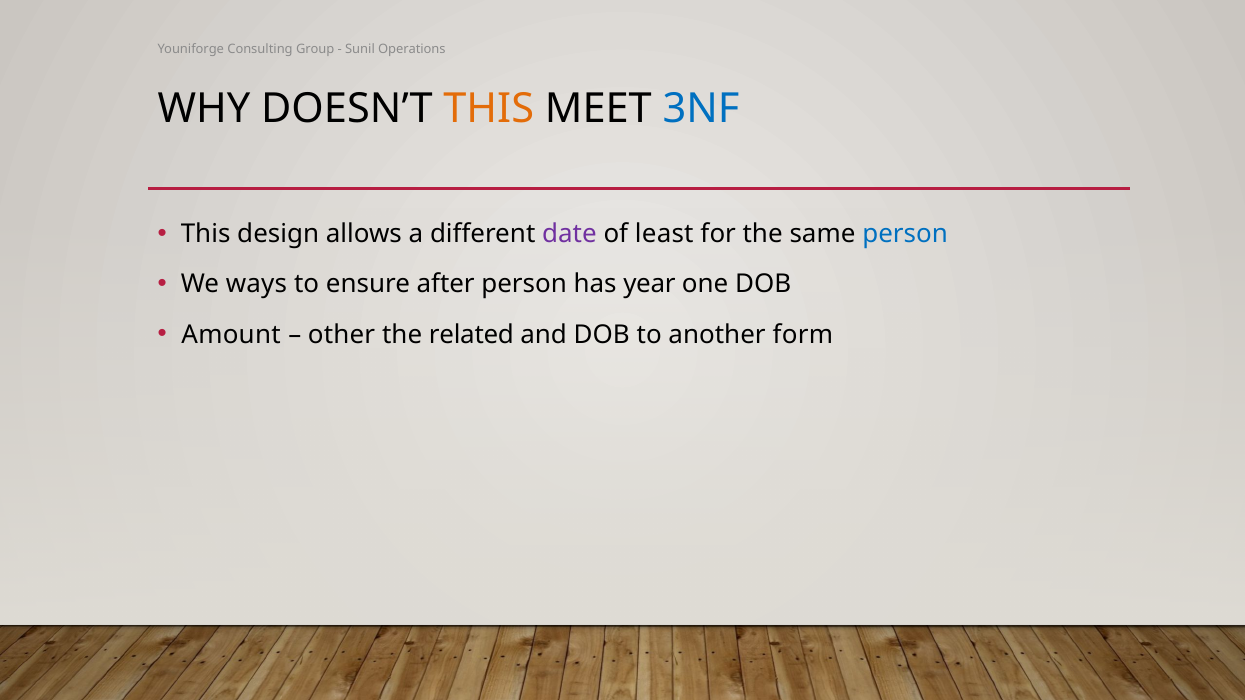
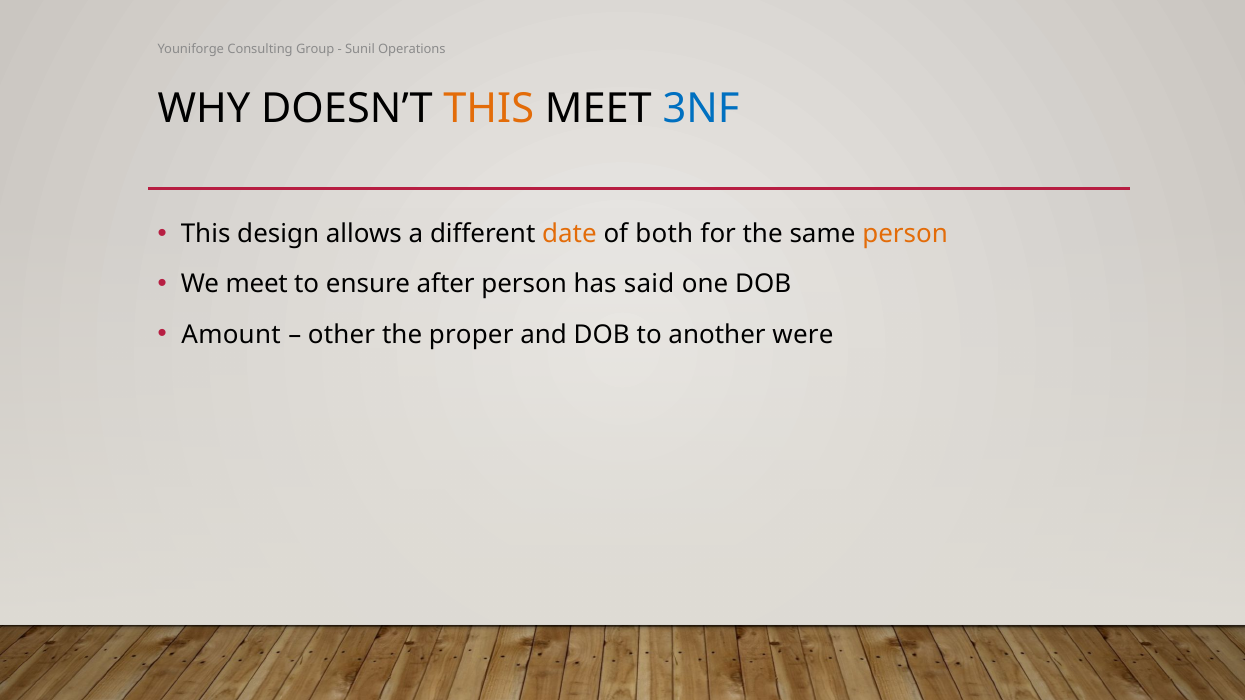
date colour: purple -> orange (569, 234)
least: least -> both (664, 234)
person colour: blue -> orange (905, 234)
We ways: ways -> meet (257, 284)
year: year -> said (649, 284)
related: related -> proper (471, 335)
form: form -> were (803, 335)
